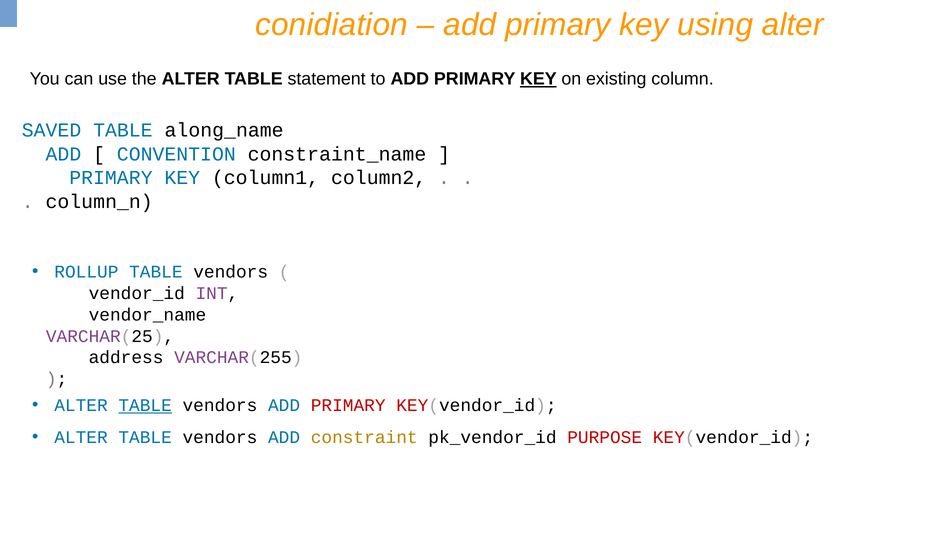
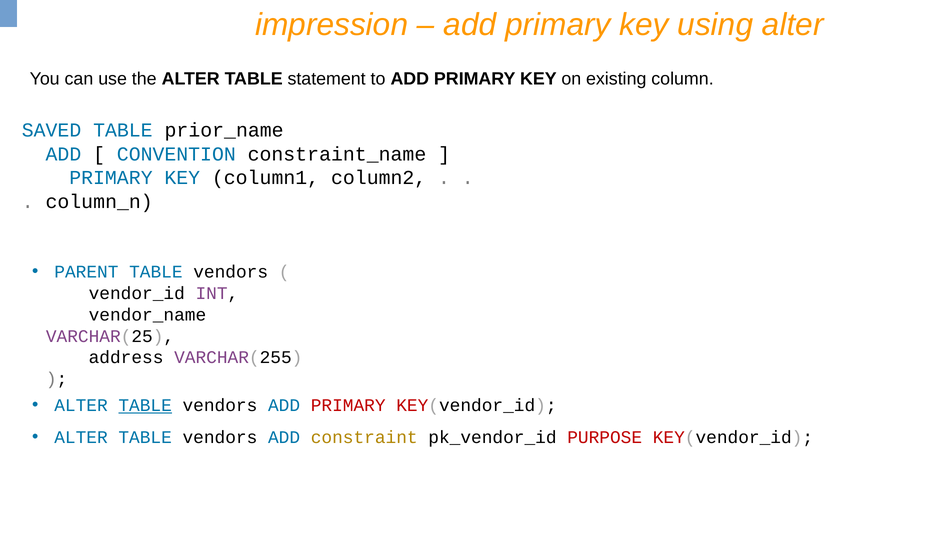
conidiation: conidiation -> impression (332, 25)
KEY underline: present -> none (538, 79)
along_name: along_name -> prior_name (224, 130)
ROLLUP: ROLLUP -> PARENT (86, 272)
